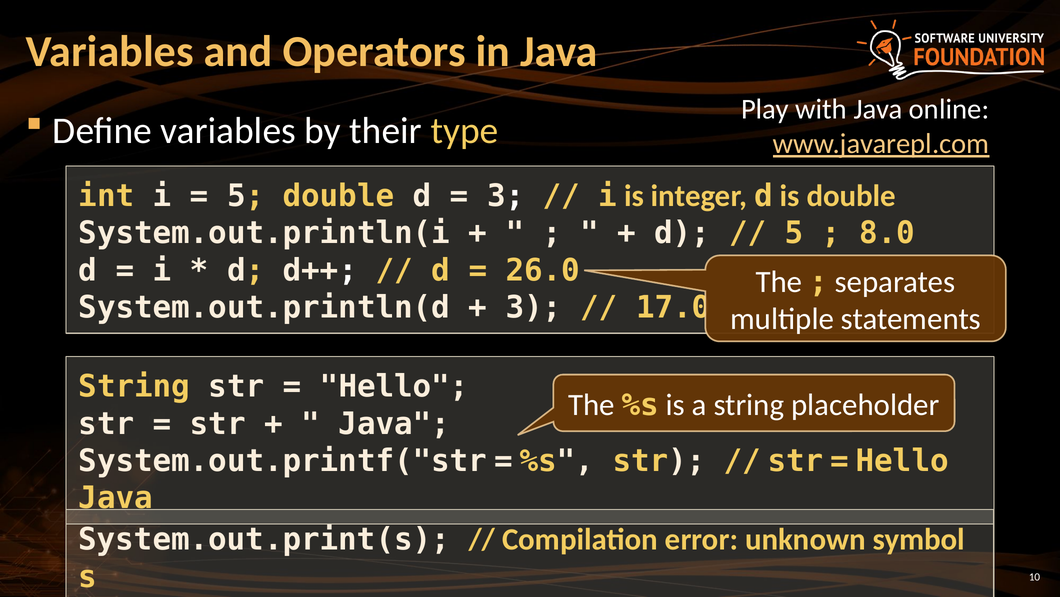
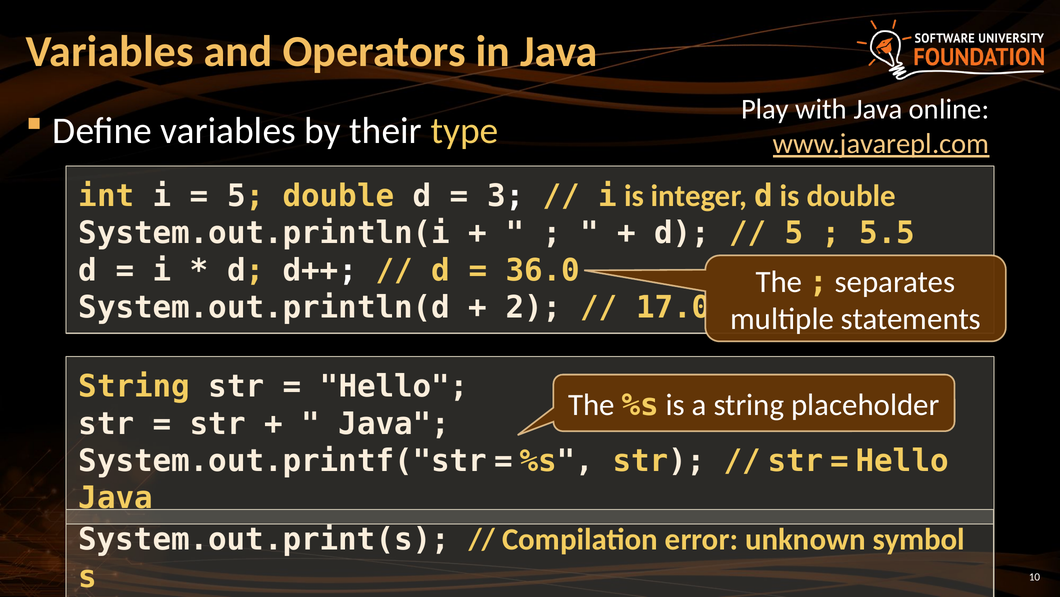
8.0: 8.0 -> 5.5 (887, 233)
26.0: 26.0 -> 36.0 (543, 270)
3: 3 -> 2 (534, 307)
